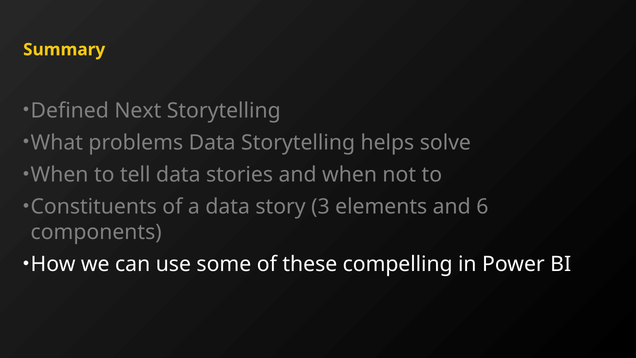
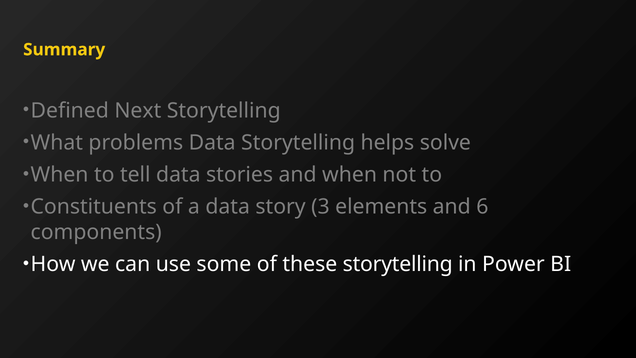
these compelling: compelling -> storytelling (398, 264)
